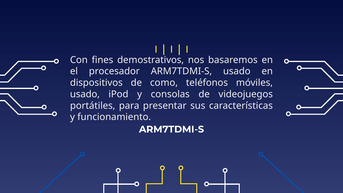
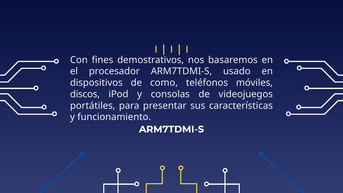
usado: usado -> discos (85, 94)
